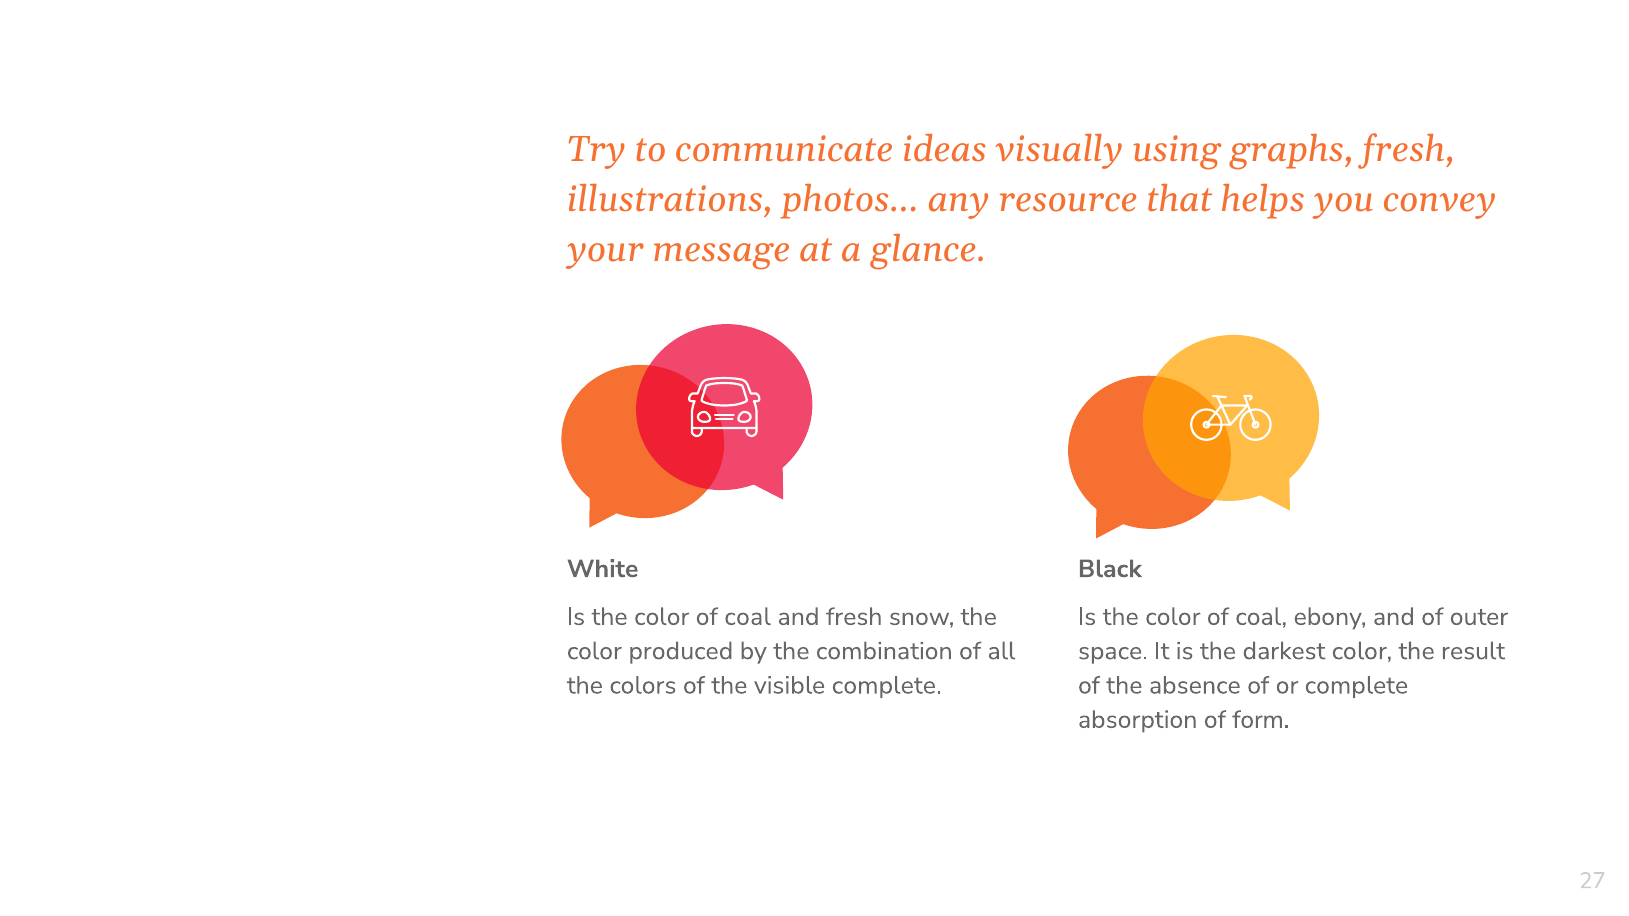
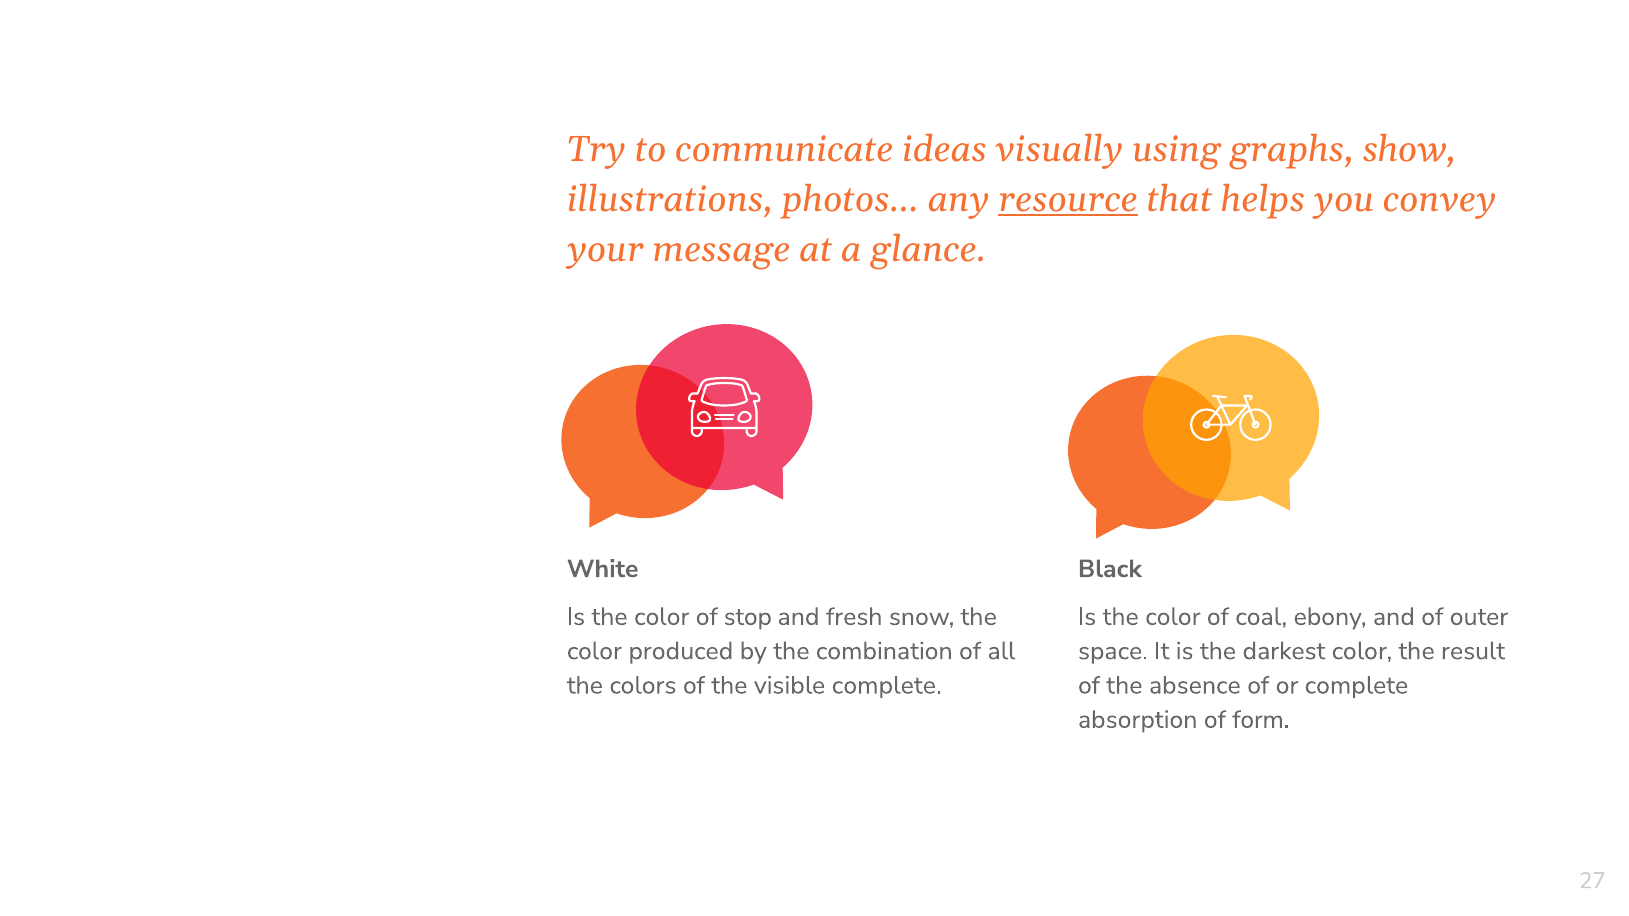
graphs fresh: fresh -> show (1409, 150)
resource underline: none -> present (1068, 199)
coal: coal -> stop (748, 617)
